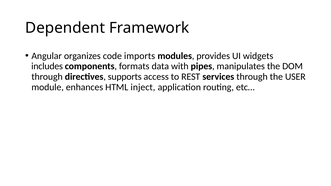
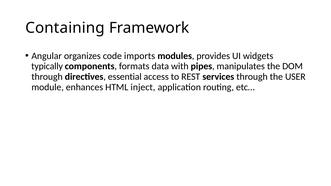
Dependent: Dependent -> Containing (65, 28)
includes: includes -> typically (47, 66)
supports: supports -> essential (125, 77)
